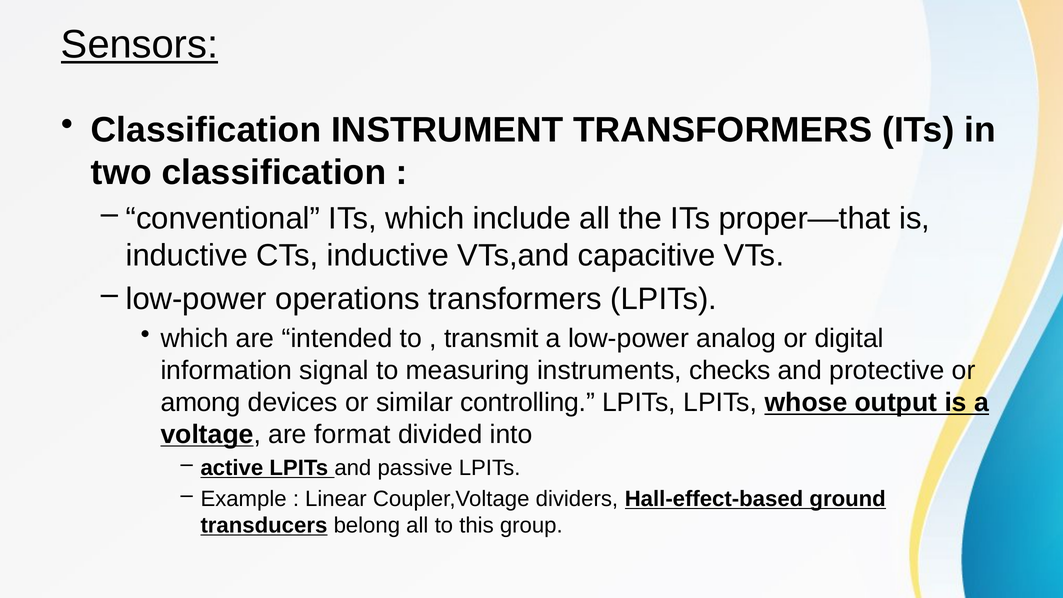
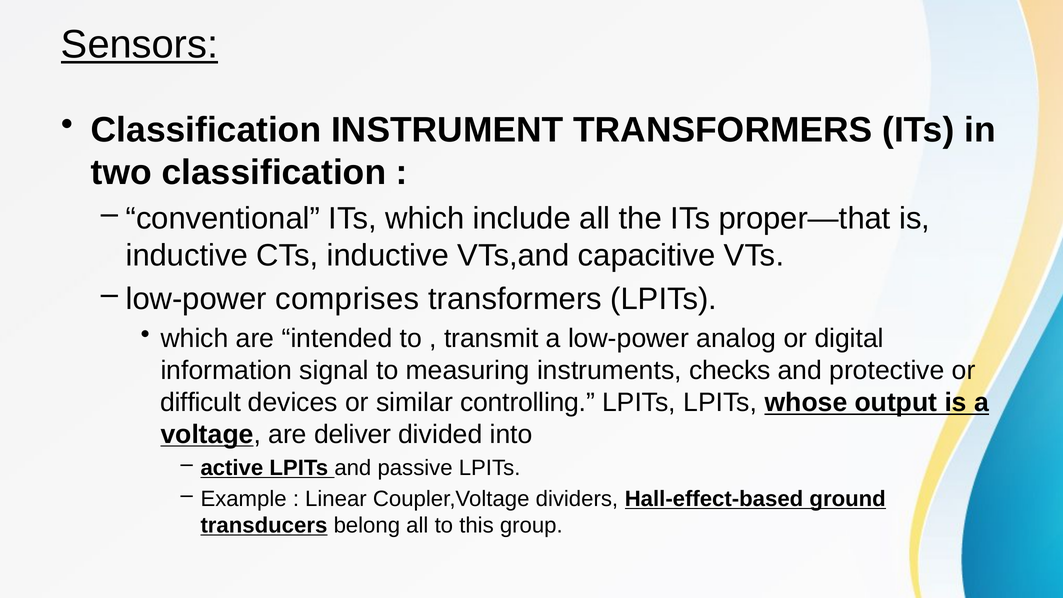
operations: operations -> comprises (347, 299)
among: among -> difficult (201, 402)
format: format -> deliver (353, 434)
